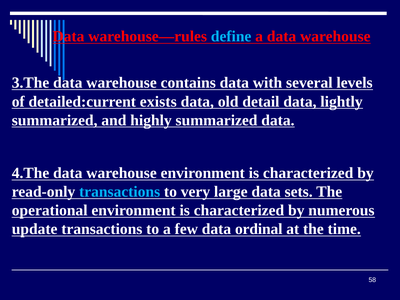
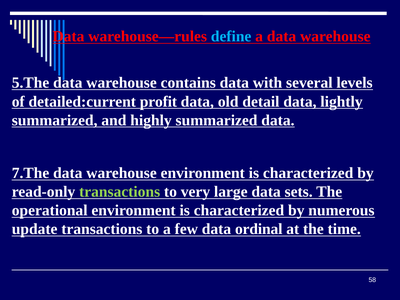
3.The: 3.The -> 5.The (31, 83)
exists: exists -> profit (158, 102)
4.The: 4.The -> 7.The (31, 173)
transactions colour: light blue -> light green (120, 192)
